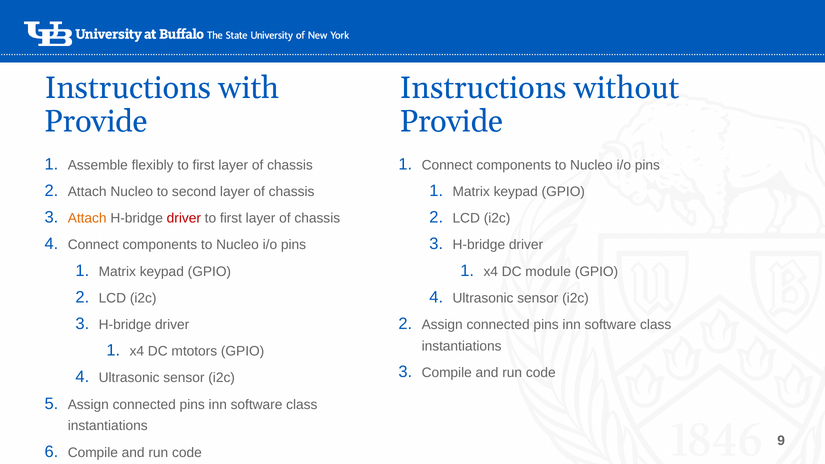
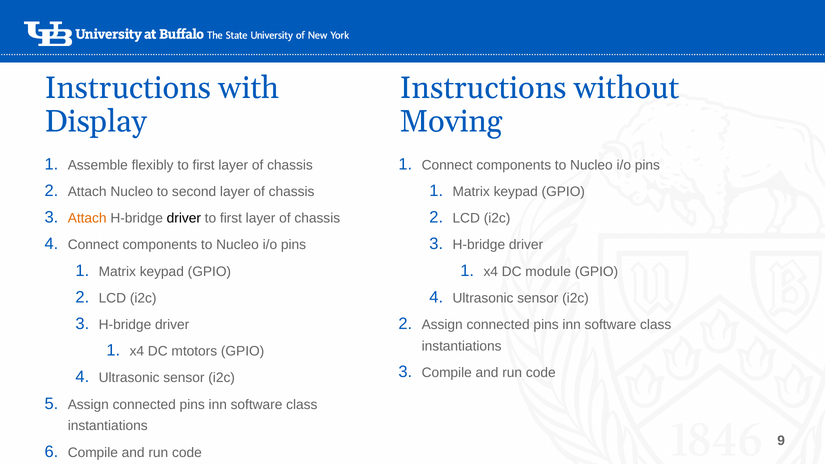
Provide: Provide -> Display (96, 121)
Provide: Provide -> Moving (451, 121)
driver colour: red -> black (184, 218)
